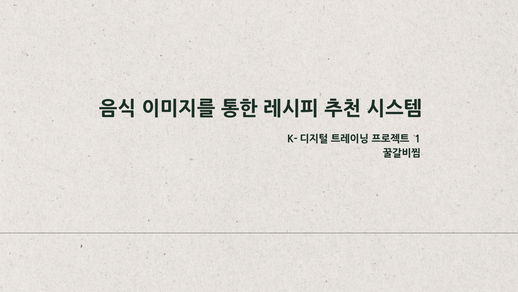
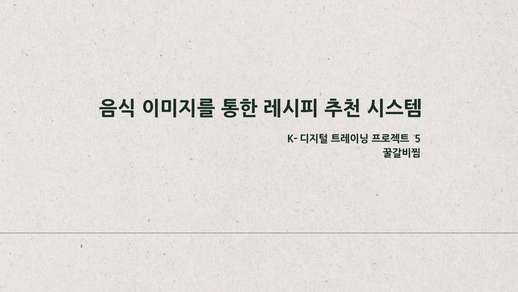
1: 1 -> 5 (418, 139)
